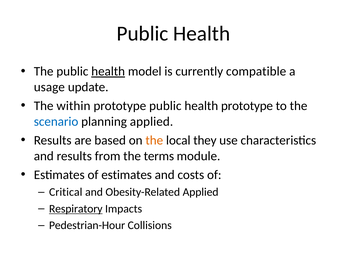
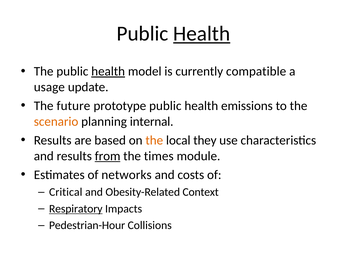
Health underline: none -> present (202, 34)
within: within -> future (73, 106)
health prototype: prototype -> emissions (247, 106)
scenario colour: blue -> orange (56, 121)
planning applied: applied -> internal (152, 121)
from underline: none -> present (108, 156)
terms: terms -> times (159, 156)
of estimates: estimates -> networks (127, 174)
Obesity-Related Applied: Applied -> Context (201, 192)
